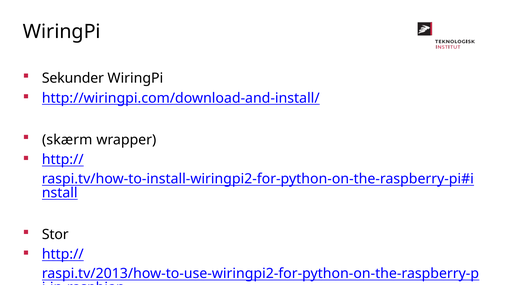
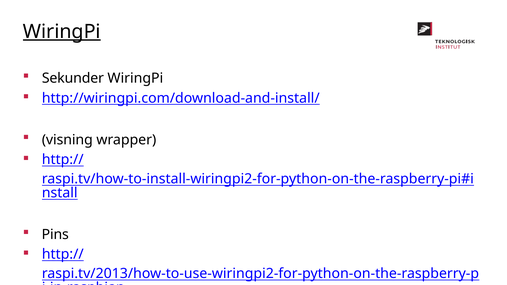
WiringPi underline: none -> present (62, 32)
skærm: skærm -> visning (67, 140)
Stor: Stor -> Pins (55, 235)
